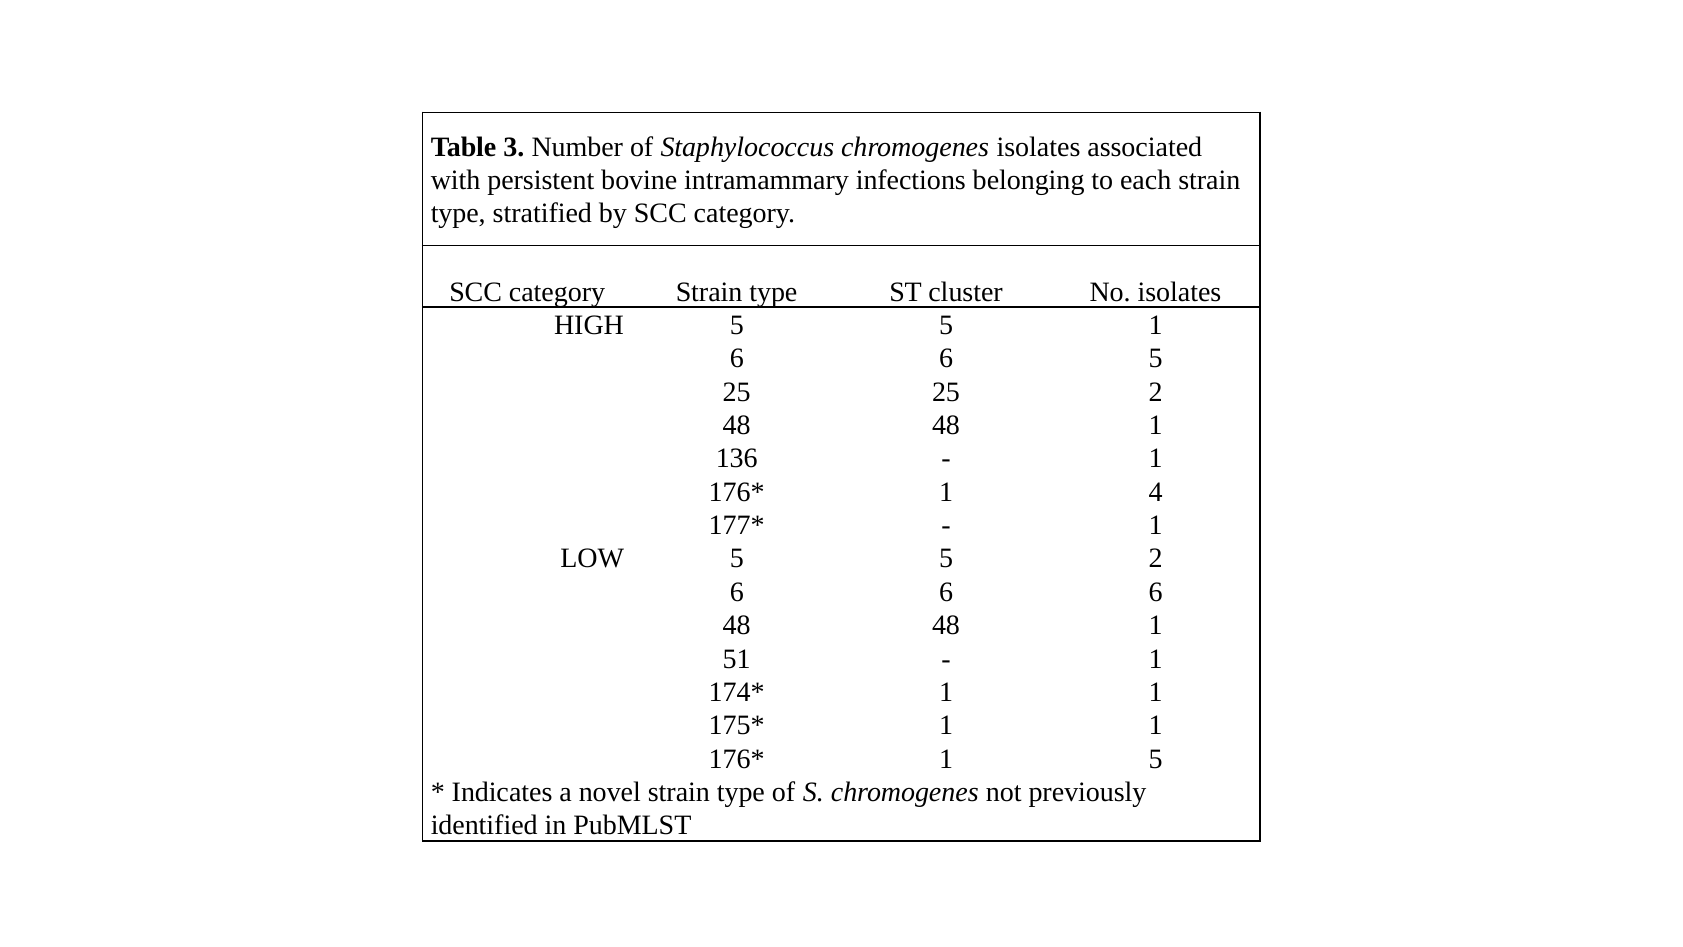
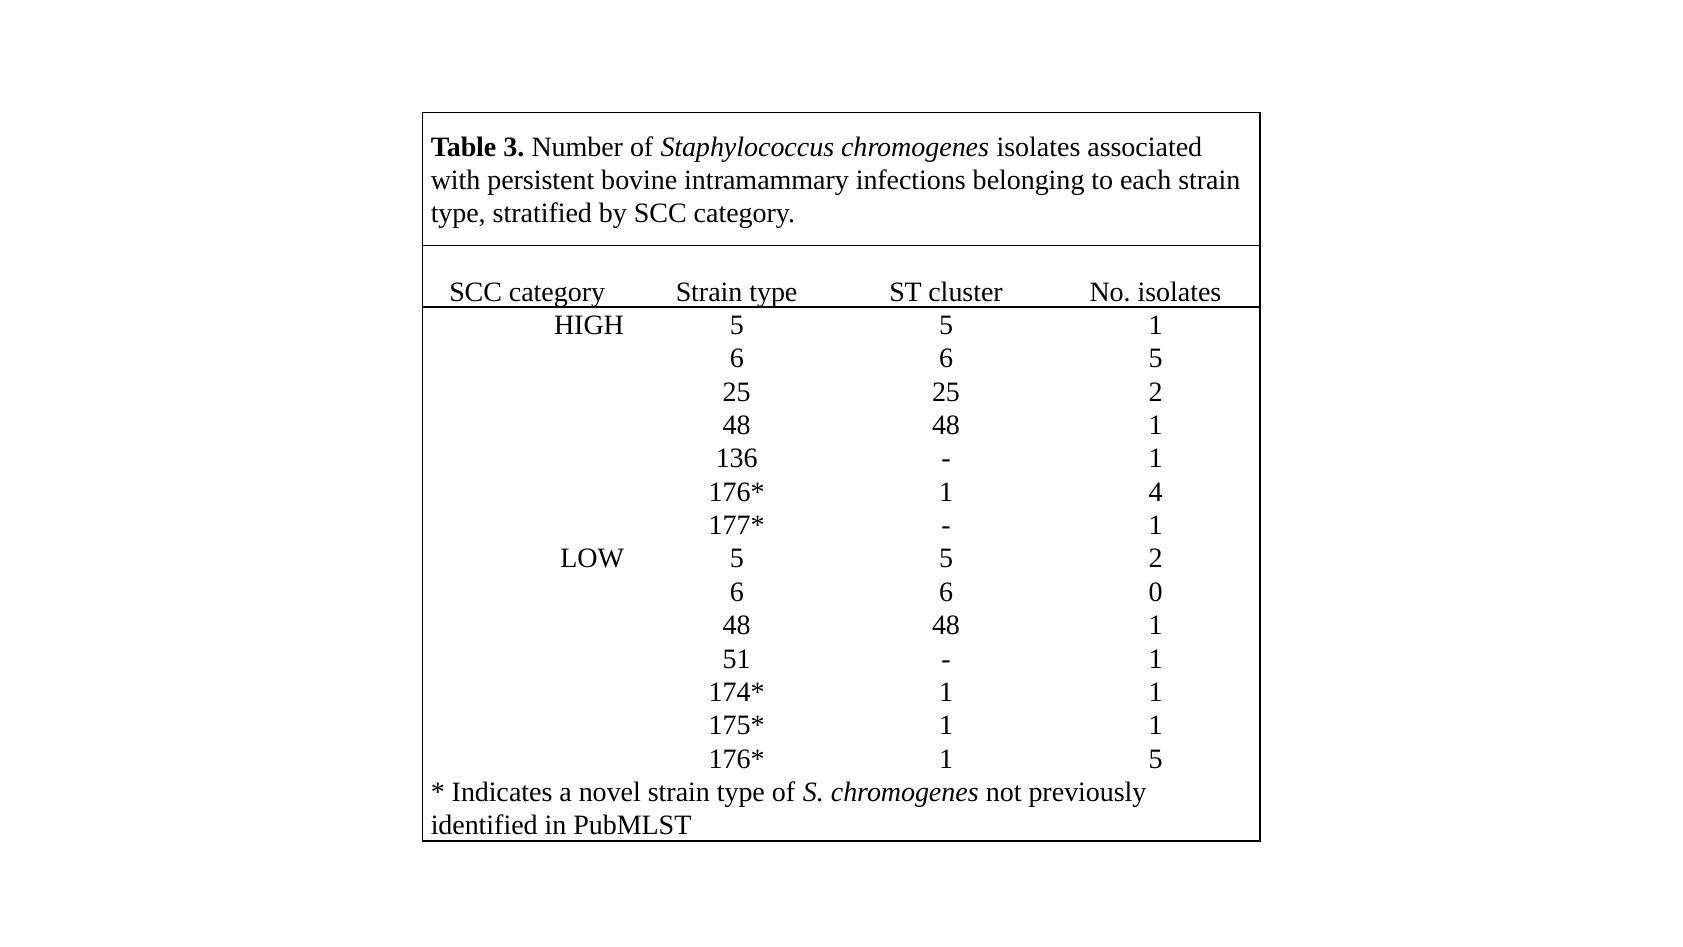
6 6 6: 6 -> 0 (1156, 592)
